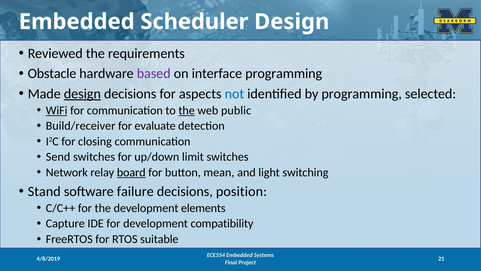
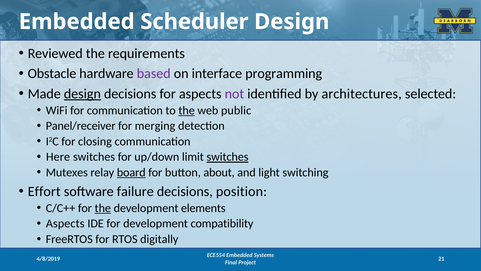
not colour: blue -> purple (234, 94)
by programming: programming -> architectures (362, 94)
WiFi underline: present -> none (57, 110)
Build/receiver: Build/receiver -> Panel/receiver (81, 126)
evaluate: evaluate -> merging (155, 126)
Send: Send -> Here (58, 157)
switches underline: none -> present (228, 157)
Network: Network -> Mutexes (67, 172)
mean: mean -> about (219, 172)
Stand: Stand -> Effort (44, 191)
the underline: none -> present (103, 208)
Capture: Capture -> Aspects (65, 223)
suitable: suitable -> digitally (159, 239)
